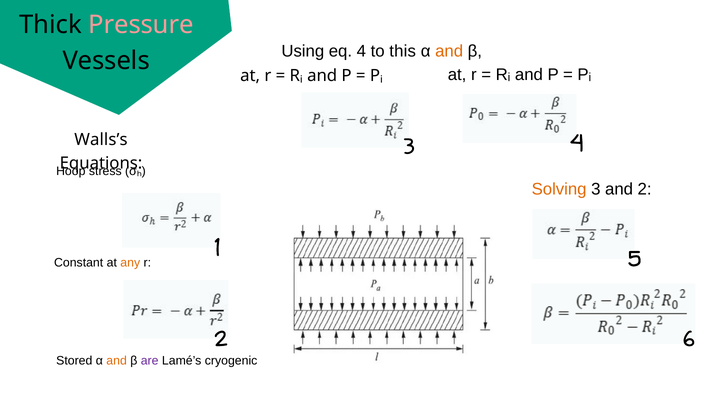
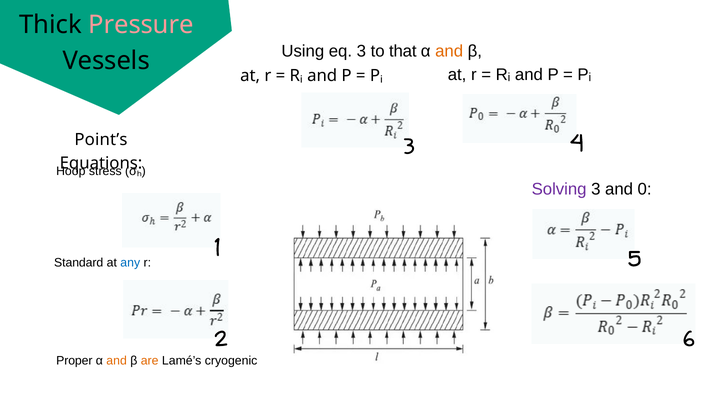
eq 4: 4 -> 3 (361, 51)
this: this -> that (403, 51)
Walls’s: Walls’s -> Point’s (101, 140)
Solving colour: orange -> purple (559, 189)
2: 2 -> 0 (645, 189)
Constant: Constant -> Standard (79, 262)
any colour: orange -> blue (130, 262)
Stored: Stored -> Proper (74, 360)
are colour: purple -> orange (150, 360)
